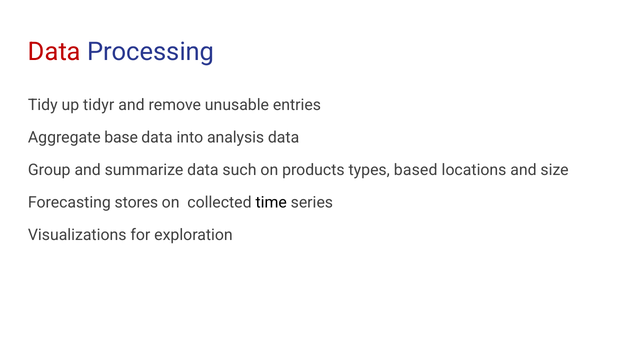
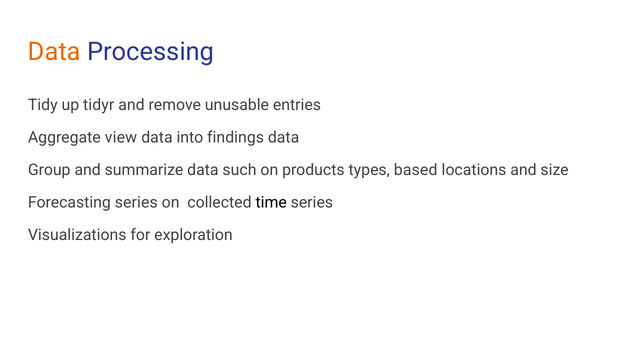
Data colour: red -> orange (54, 52)
base: base -> view (121, 137)
analysis: analysis -> findings (236, 137)
Forecasting stores: stores -> series (136, 202)
